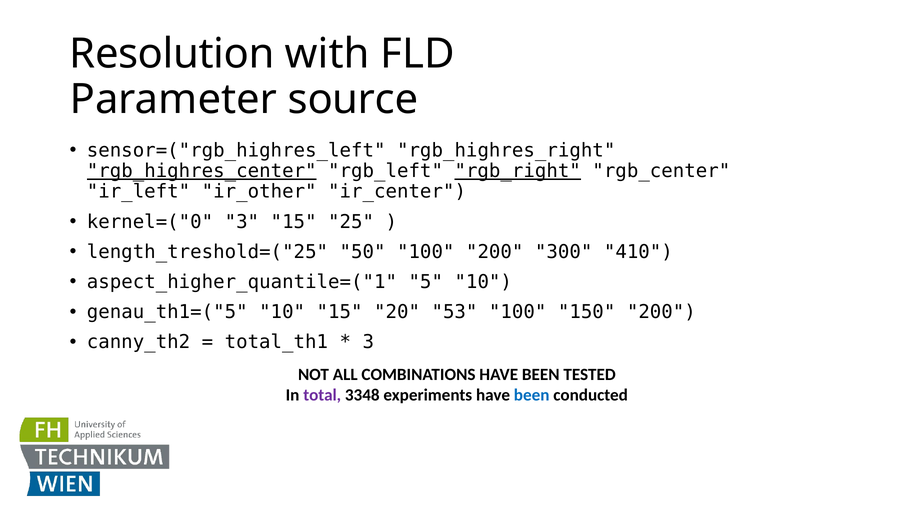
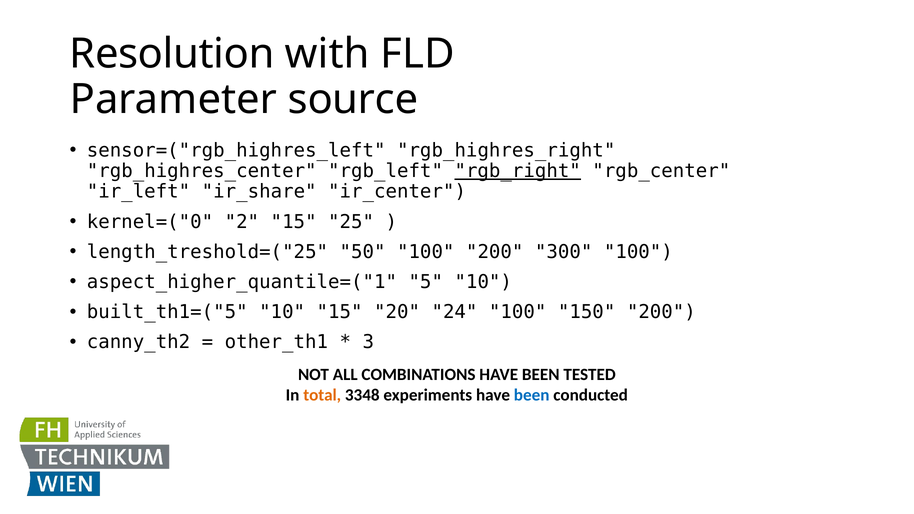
rgb_highres_center underline: present -> none (202, 171)
ir_other: ir_other -> ir_share (259, 192)
kernel=("0 3: 3 -> 2 (242, 222)
300 410: 410 -> 100 (638, 252)
genau_th1=("5: genau_th1=("5 -> built_th1=("5 (167, 312)
53: 53 -> 24 (454, 312)
total_th1: total_th1 -> other_th1 (276, 342)
total colour: purple -> orange (322, 395)
